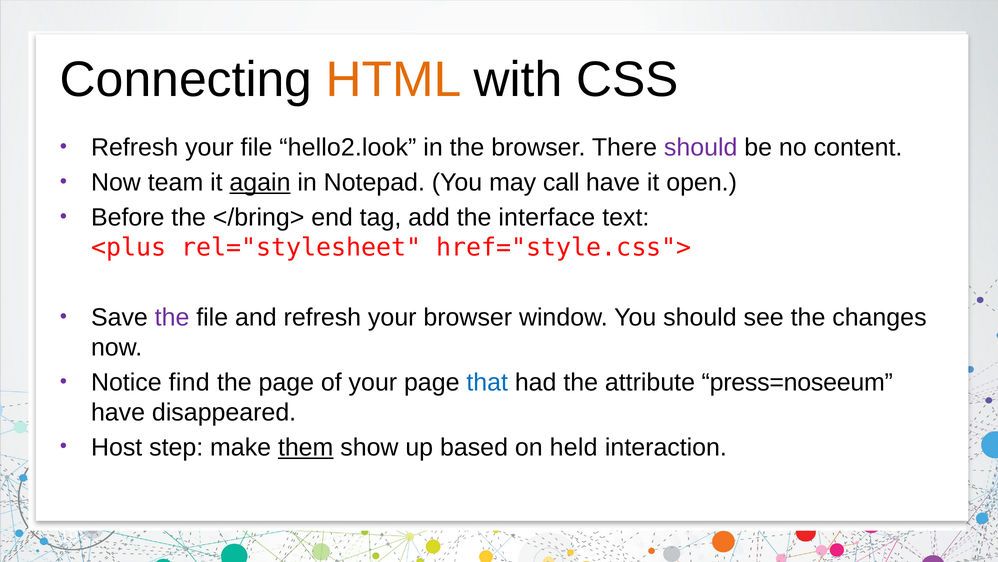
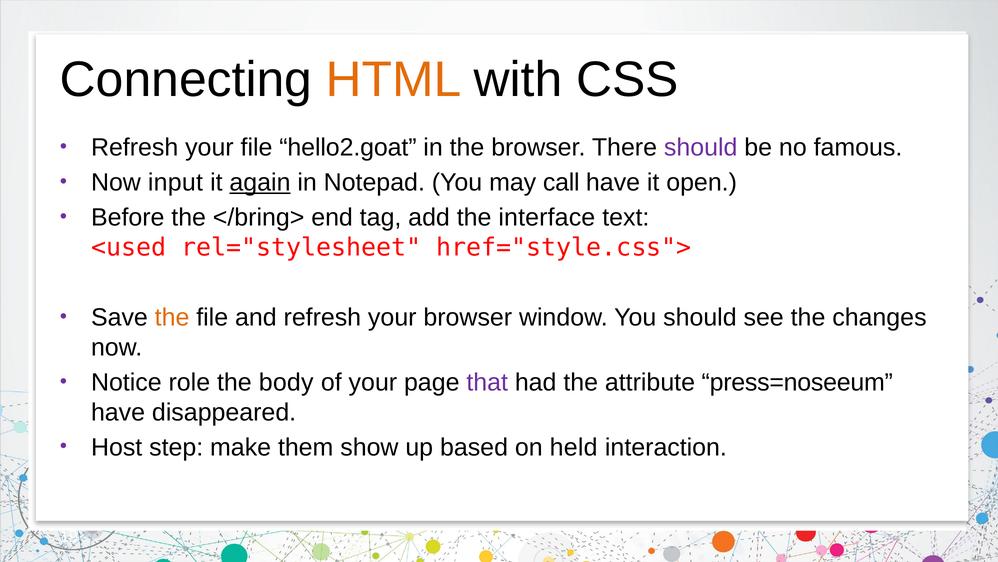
hello2.look: hello2.look -> hello2.goat (348, 147)
content: content -> famous (858, 147)
team: team -> input (175, 182)
<plus: <plus -> <used (129, 247)
the colour: purple -> orange (172, 317)
find: find -> role (189, 382)
the page: page -> body (286, 382)
that colour: blue -> purple (487, 382)
them underline: present -> none (306, 447)
